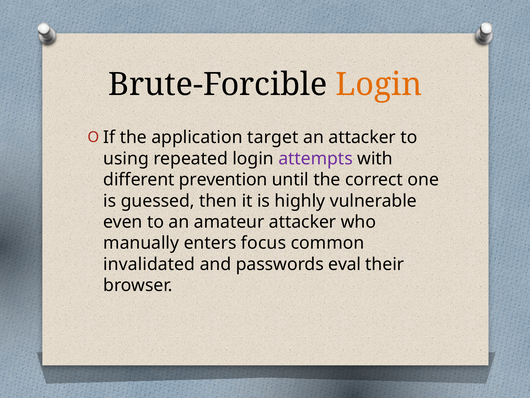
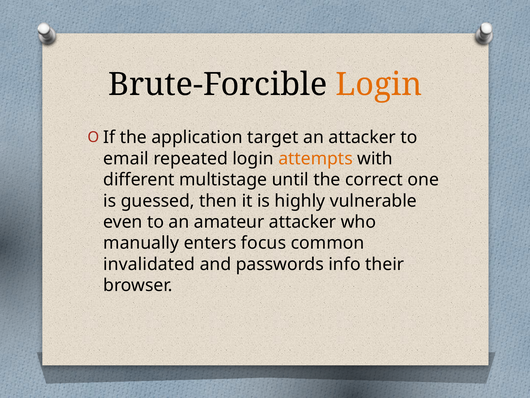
using: using -> email (126, 158)
attempts colour: purple -> orange (316, 158)
prevention: prevention -> multistage (223, 179)
eval: eval -> info (345, 264)
